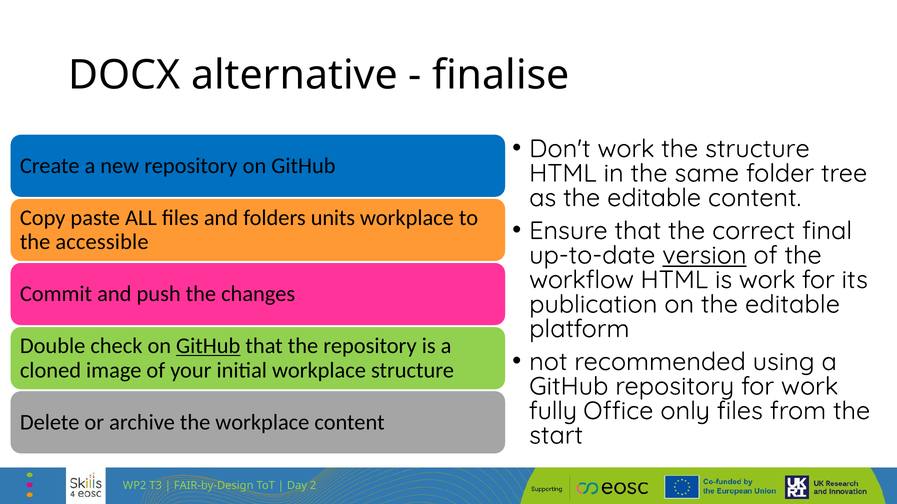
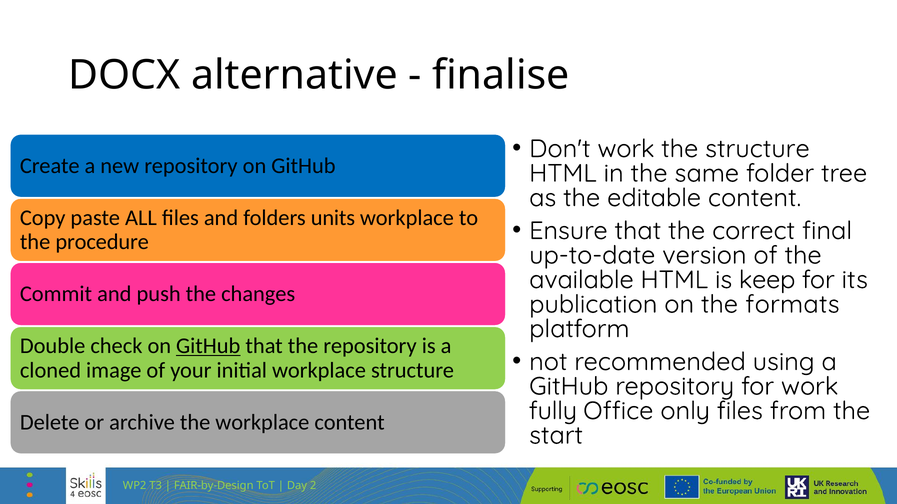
accessible: accessible -> procedure (102, 242)
version underline: present -> none (704, 256)
workflow: workflow -> available (581, 280)
is work: work -> keep (767, 280)
on the editable: editable -> formats (792, 305)
